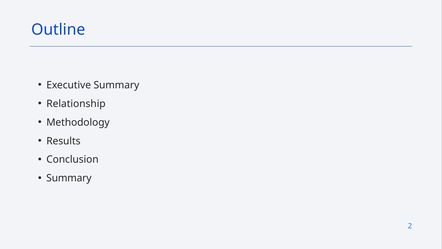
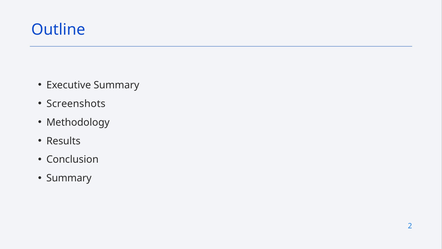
Relationship: Relationship -> Screenshots (76, 104)
